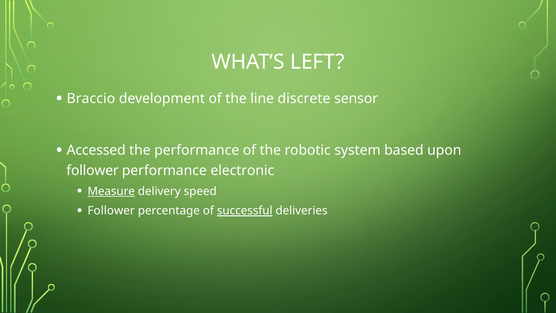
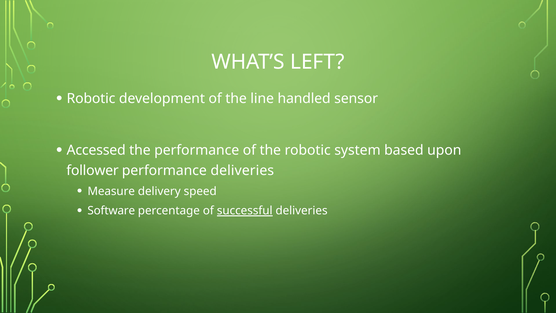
Braccio: Braccio -> Robotic (91, 99)
discrete: discrete -> handled (304, 99)
performance electronic: electronic -> deliveries (242, 170)
Measure underline: present -> none (111, 191)
Follower: Follower -> Software (111, 211)
